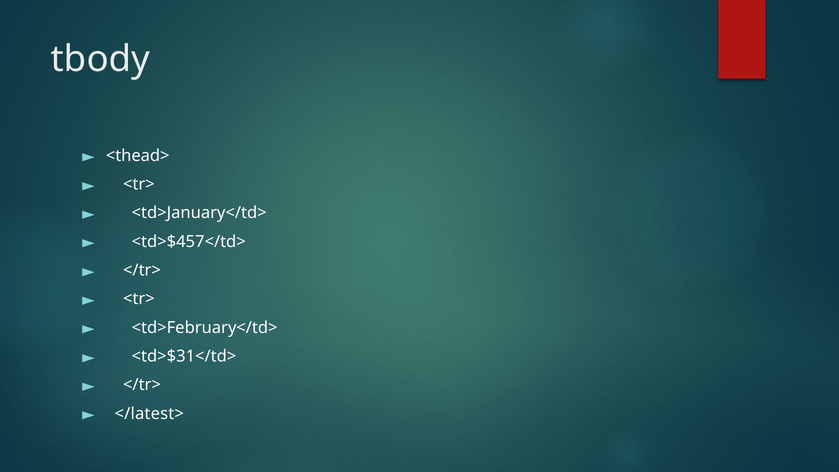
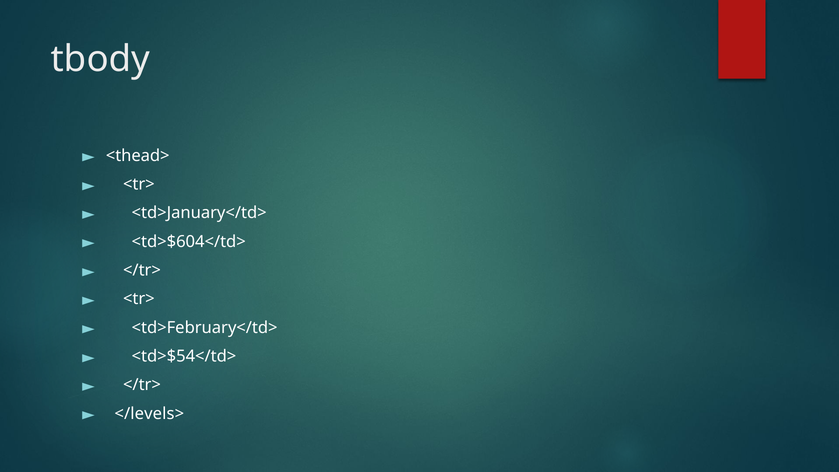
<td>$457</td>: <td>$457</td> -> <td>$604</td> (189, 242)
<td>$31</td>: <td>$31</td> -> <td>$54</td> (184, 356)
</latest>: </latest> -> </levels> (149, 414)
